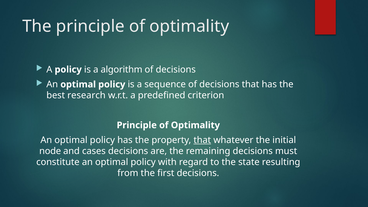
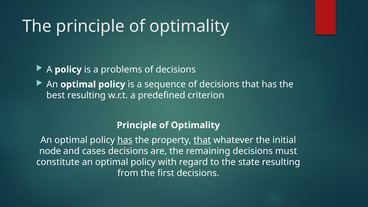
algorithm: algorithm -> problems (121, 70)
best research: research -> resulting (87, 95)
has underline: none -> present (125, 140)
